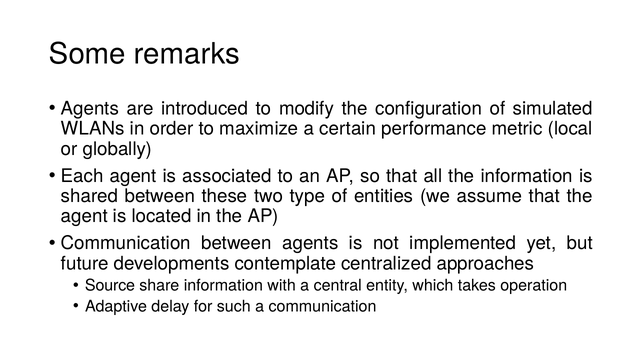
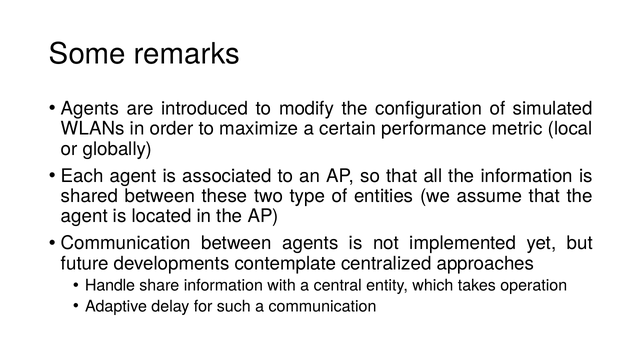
Source: Source -> Handle (110, 286)
